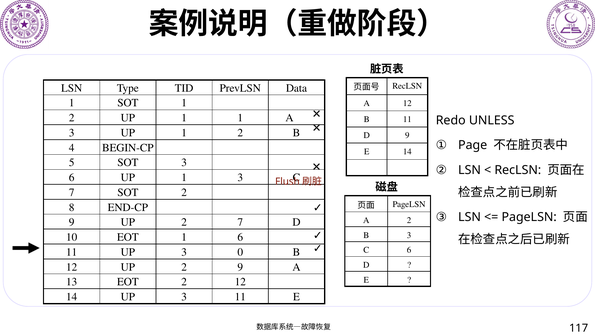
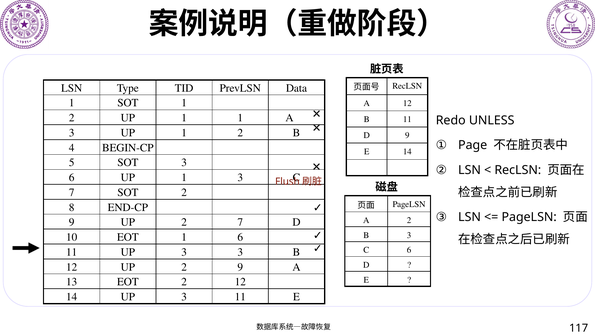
3 0: 0 -> 3 (240, 252)
